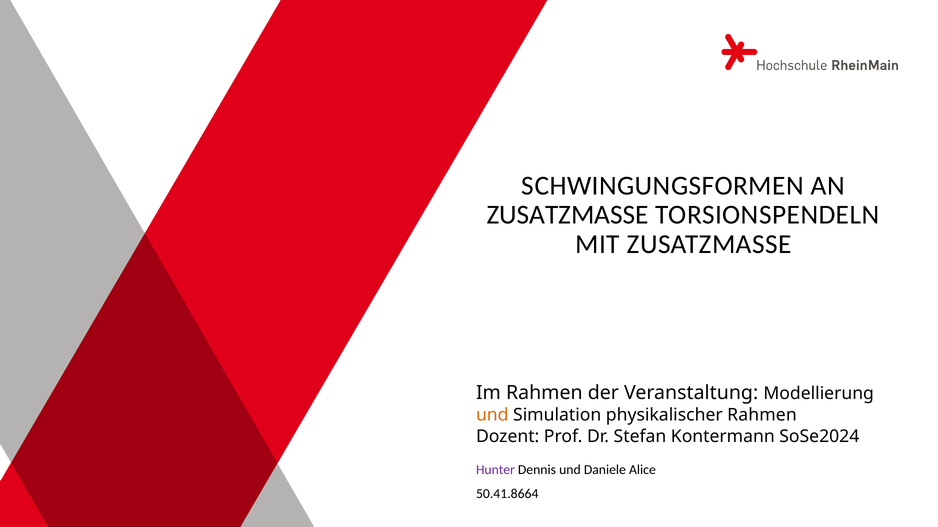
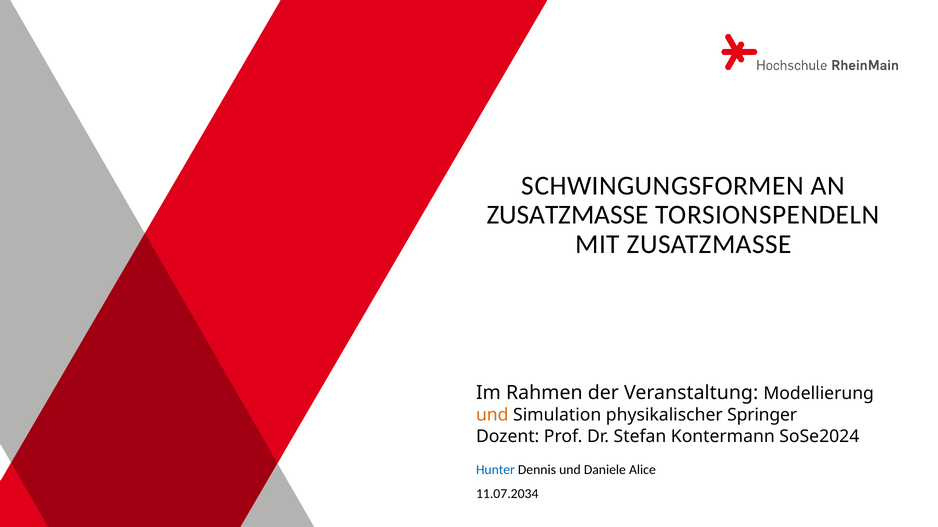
physikalischer Rahmen: Rahmen -> Springer (762, 416)
Hunter colour: purple -> blue (495, 470)
50.41.8664: 50.41.8664 -> 11.07.2034 (507, 494)
